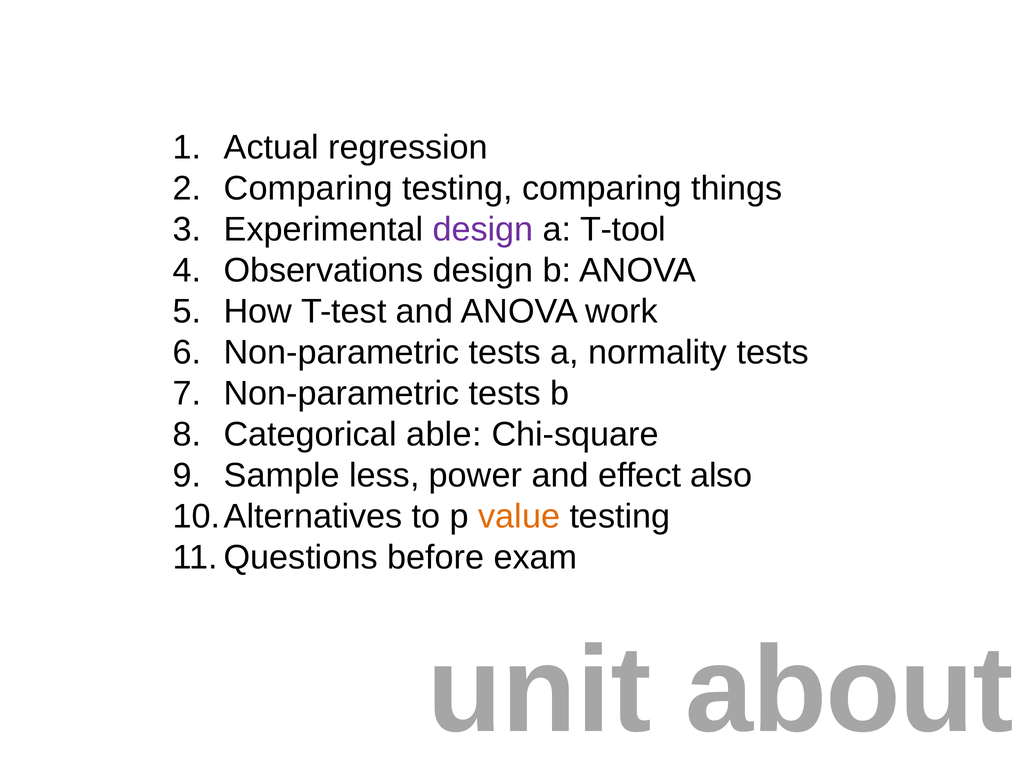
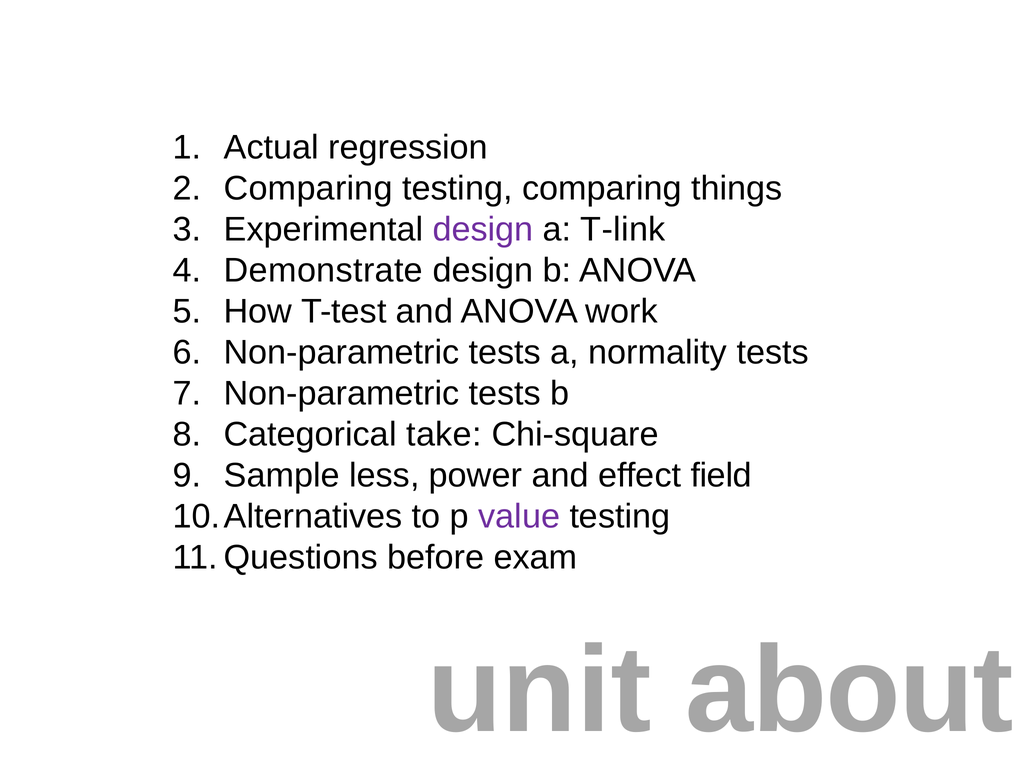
T-tool: T-tool -> T-link (623, 230)
Observations: Observations -> Demonstrate (323, 271)
able: able -> take (444, 435)
also: also -> field (721, 476)
value colour: orange -> purple (519, 517)
